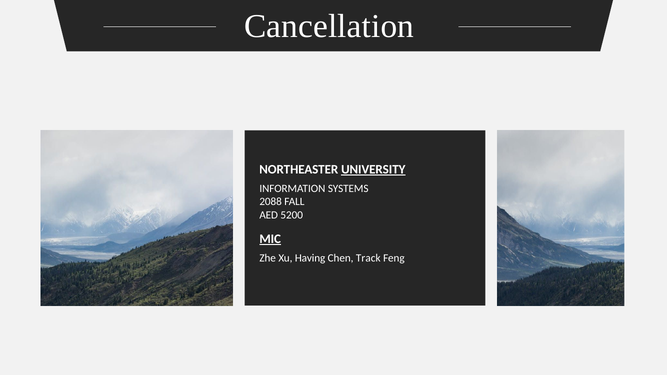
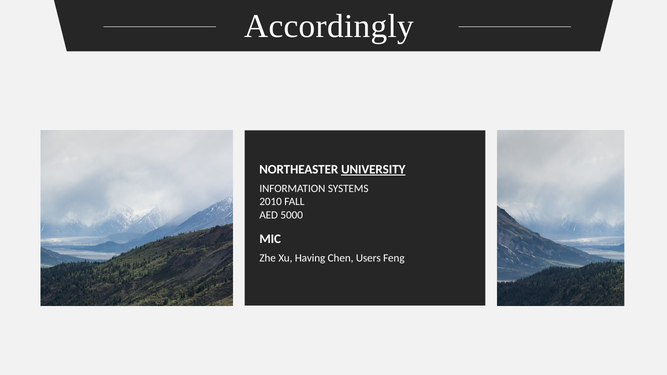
Cancellation: Cancellation -> Accordingly (329, 26)
2088: 2088 -> 2010 (271, 202)
5200: 5200 -> 5000 (292, 215)
MIC underline: present -> none (270, 239)
Track: Track -> Users (368, 258)
